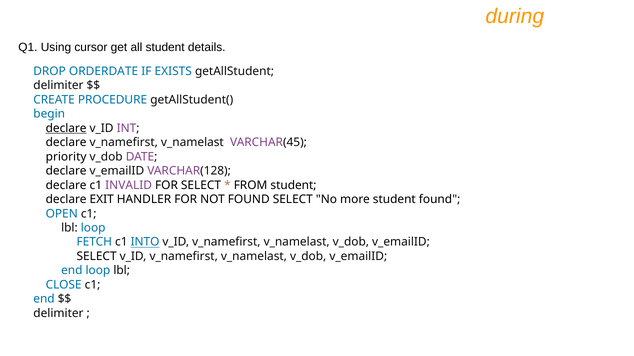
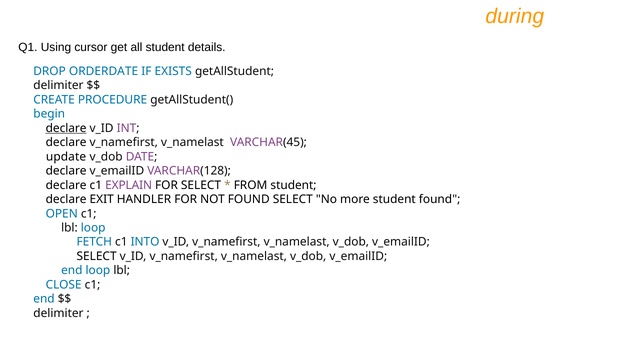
priority: priority -> update (66, 157)
INVALID: INVALID -> EXPLAIN (129, 185)
INTO underline: present -> none (145, 242)
